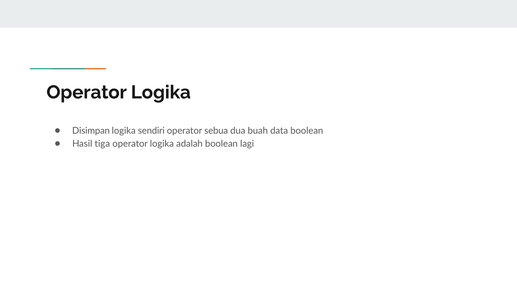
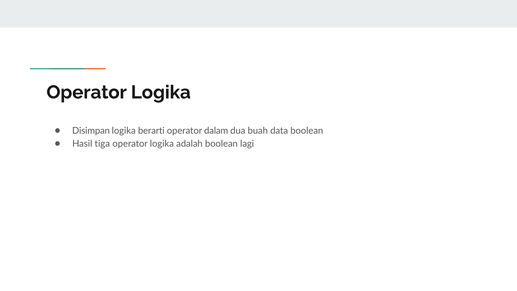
sendiri: sendiri -> berarti (151, 131)
sebua: sebua -> dalam (216, 131)
